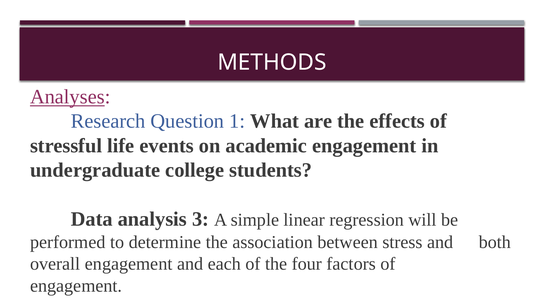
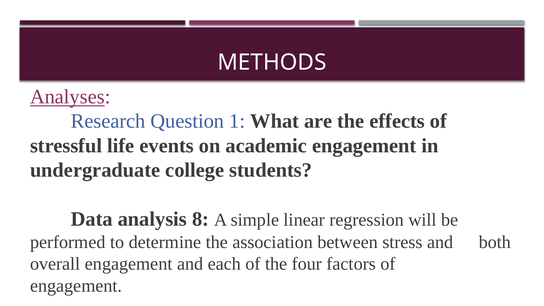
3: 3 -> 8 (200, 219)
